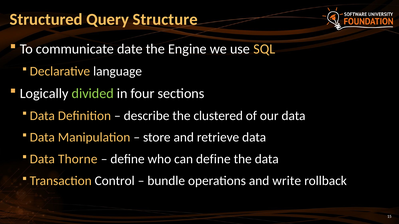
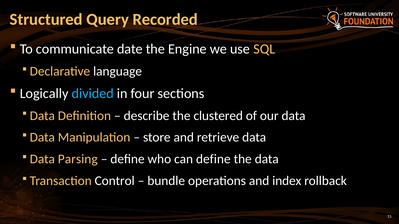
Structure: Structure -> Recorded (165, 19)
divided colour: light green -> light blue (93, 94)
Thorne: Thorne -> Parsing (78, 159)
write: write -> index (287, 181)
